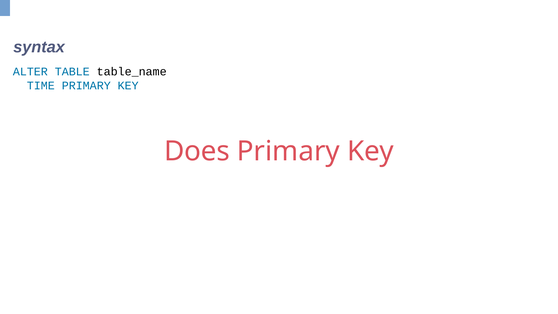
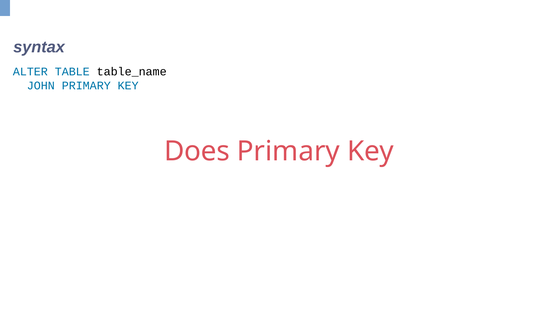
TIME: TIME -> JOHN (41, 86)
